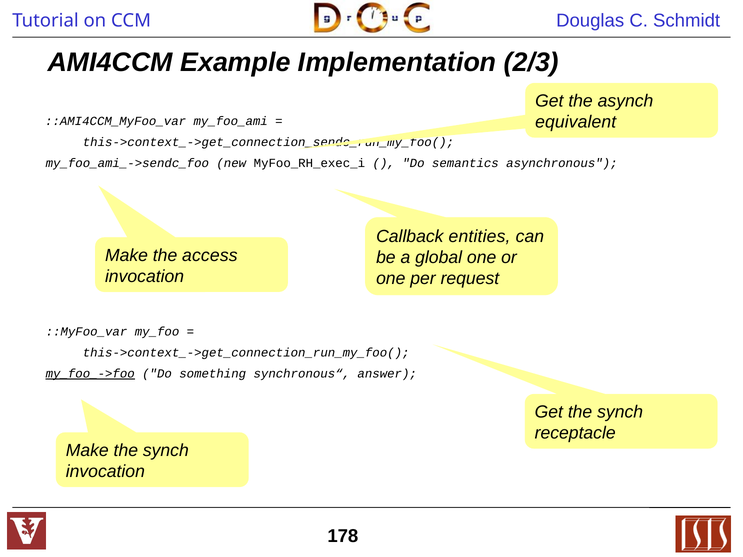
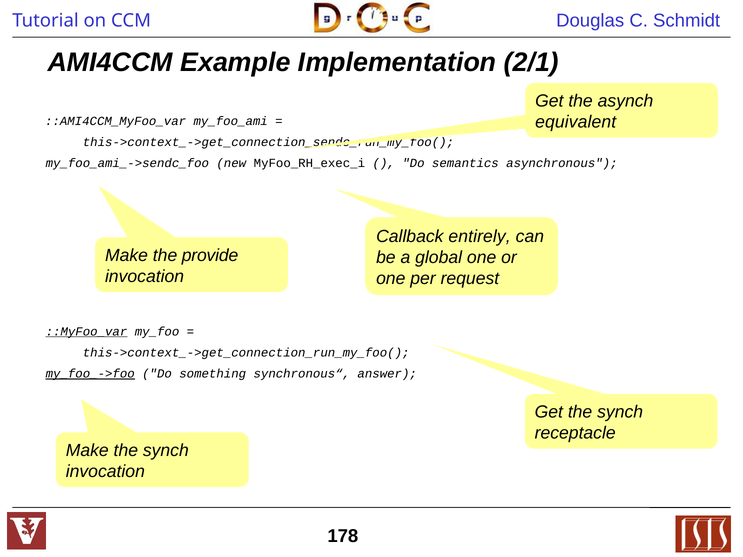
2/3: 2/3 -> 2/1 (531, 63)
entities: entities -> entirely (480, 236)
access: access -> provide (210, 255)
::MyFoo_var underline: none -> present (86, 332)
